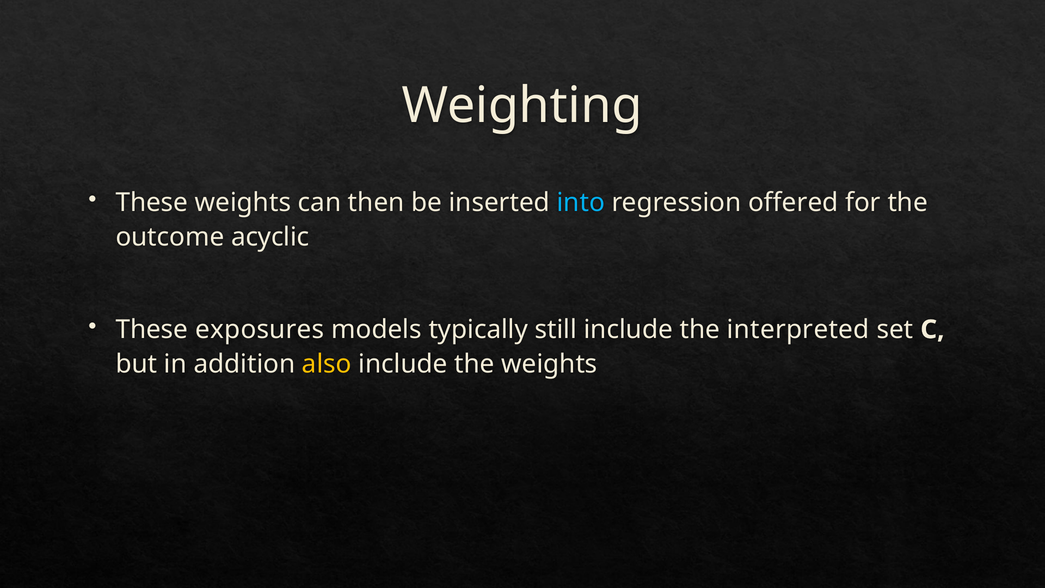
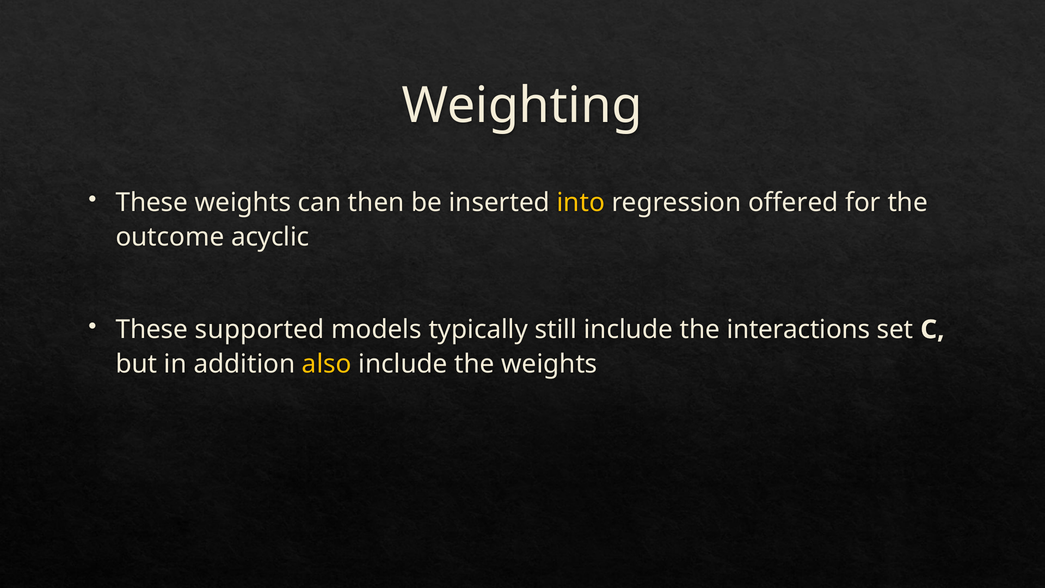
into colour: light blue -> yellow (581, 203)
exposures: exposures -> supported (260, 329)
interpreted: interpreted -> interactions (798, 329)
